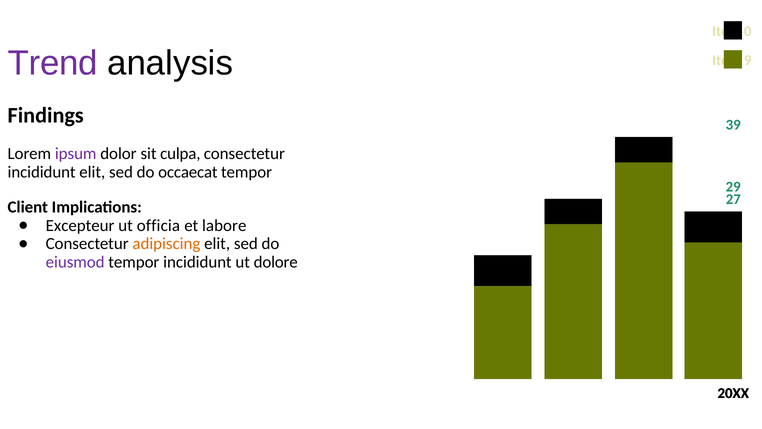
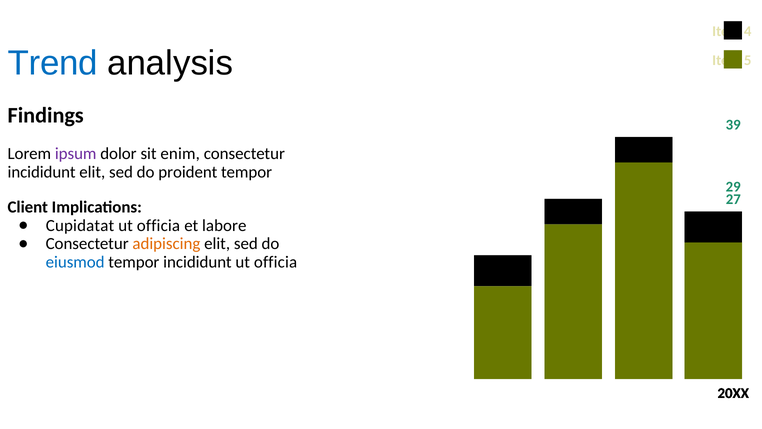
0: 0 -> 4 (748, 31)
Trend colour: purple -> blue (53, 63)
9: 9 -> 5 (748, 60)
culpa: culpa -> enim (180, 154)
occaecat: occaecat -> proident (188, 172)
Excepteur: Excepteur -> Cupidatat (80, 225)
eiusmod colour: purple -> blue (75, 262)
incididunt ut dolore: dolore -> officia (276, 262)
